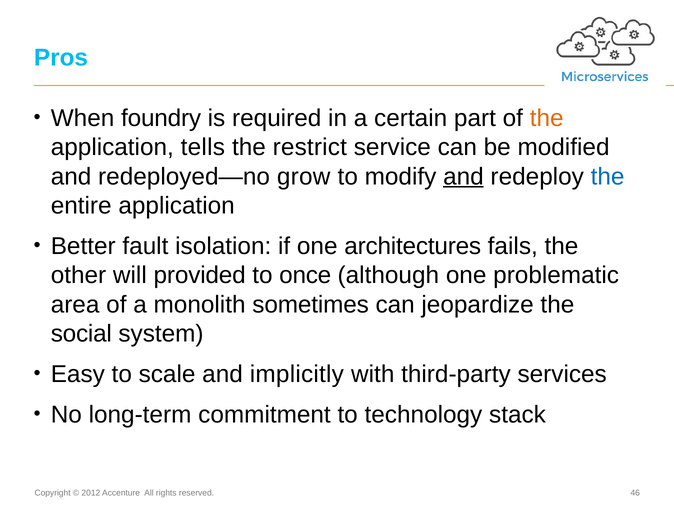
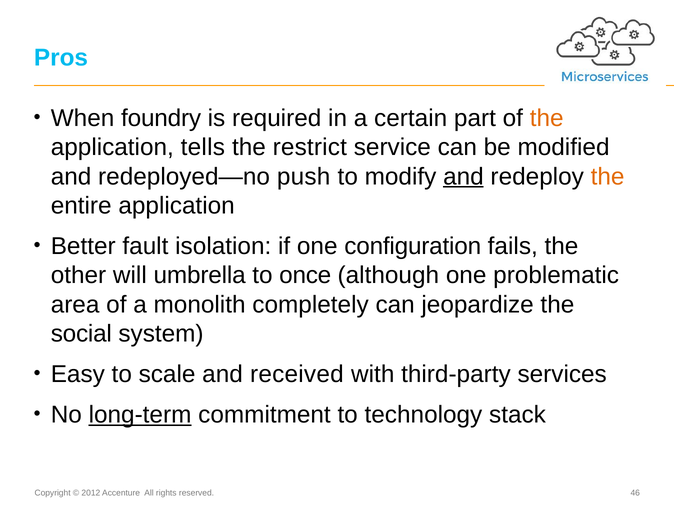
grow: grow -> push (304, 177)
the colour: blue -> orange (608, 177)
architectures: architectures -> configuration (413, 246)
provided: provided -> umbrella (200, 276)
sometimes: sometimes -> completely (311, 305)
implicitly: implicitly -> received (297, 375)
long-term underline: none -> present (140, 415)
